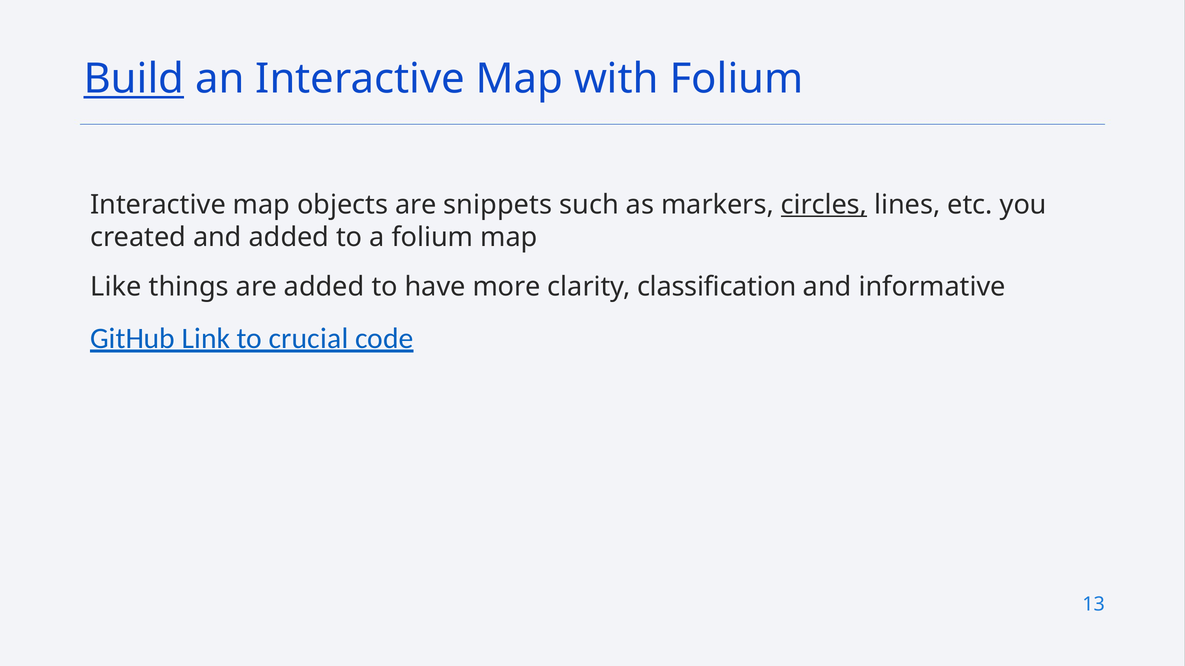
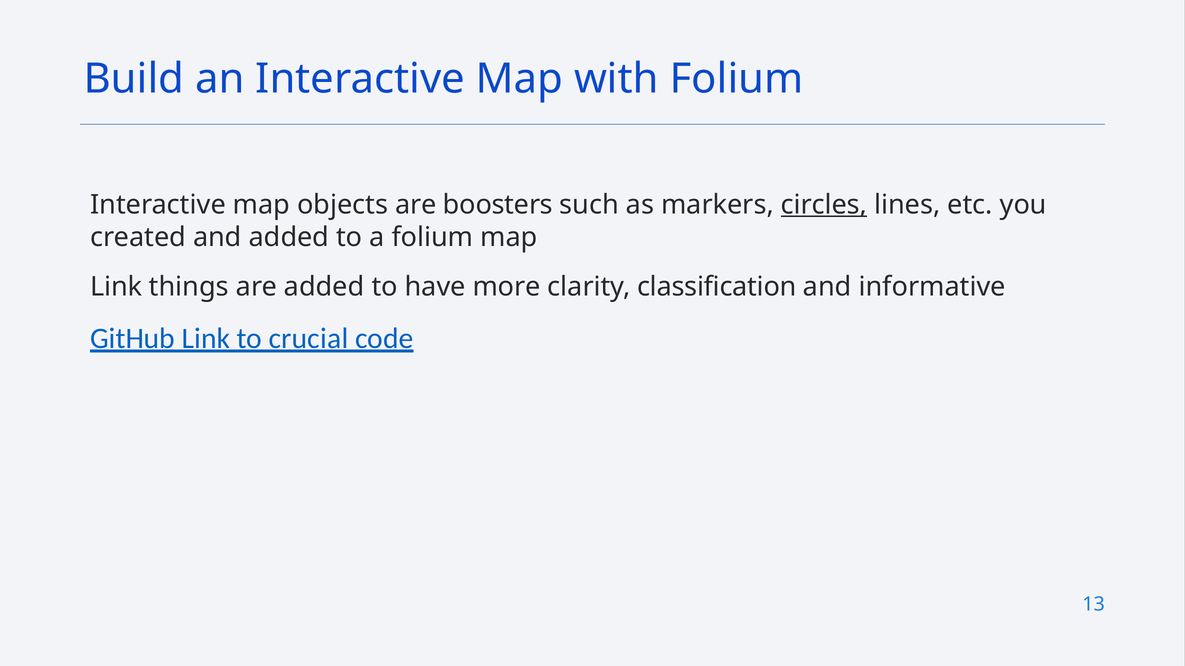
Build underline: present -> none (134, 79)
snippets: snippets -> boosters (498, 205)
Like: Like -> Link (116, 287)
